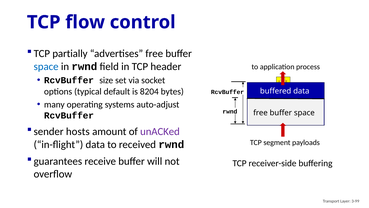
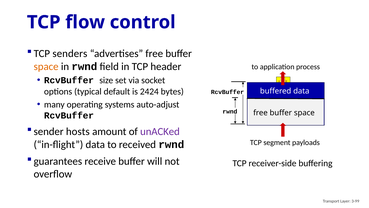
partially: partially -> senders (70, 54)
space colour: blue -> orange (46, 66)
8204: 8204 -> 2424 (149, 91)
